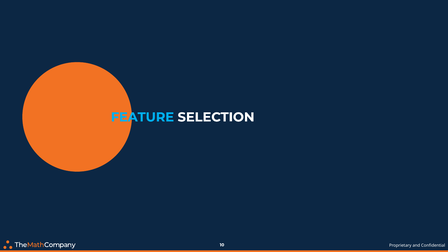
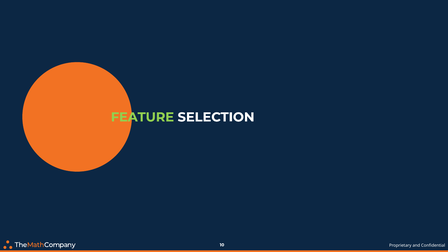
FEATURE colour: light blue -> light green (142, 117)
